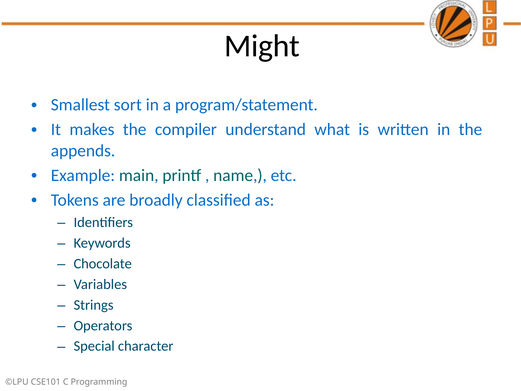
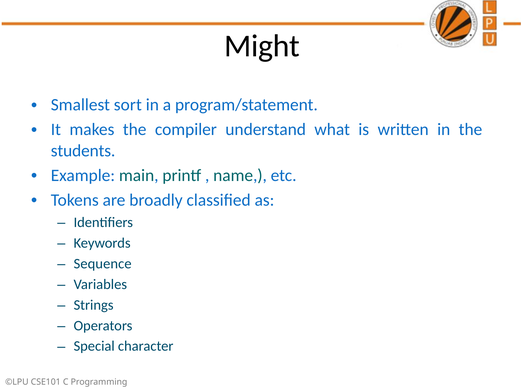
appends: appends -> students (83, 151)
Chocolate: Chocolate -> Sequence (103, 264)
